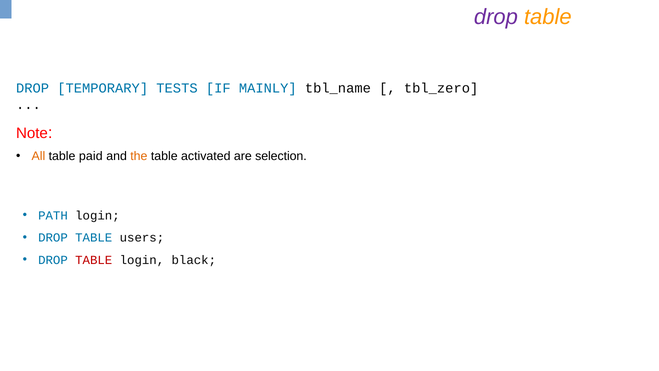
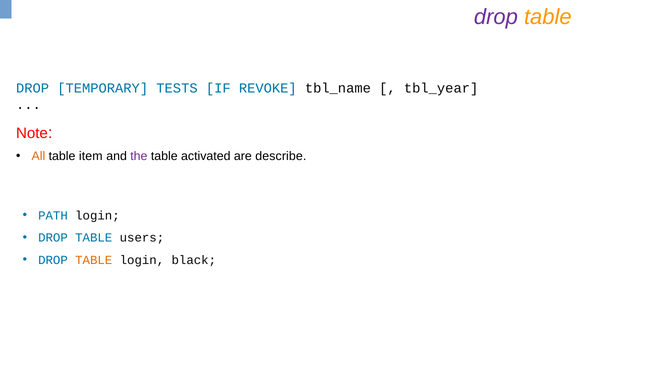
MAINLY: MAINLY -> REVOKE (268, 88)
tbl_zero: tbl_zero -> tbl_year (441, 88)
paid: paid -> item (91, 156)
the colour: orange -> purple (139, 156)
selection: selection -> describe (281, 156)
TABLE colour: red -> orange (94, 260)
